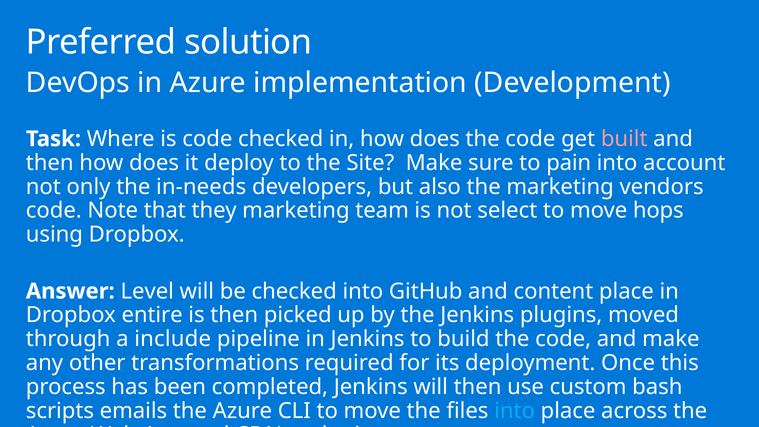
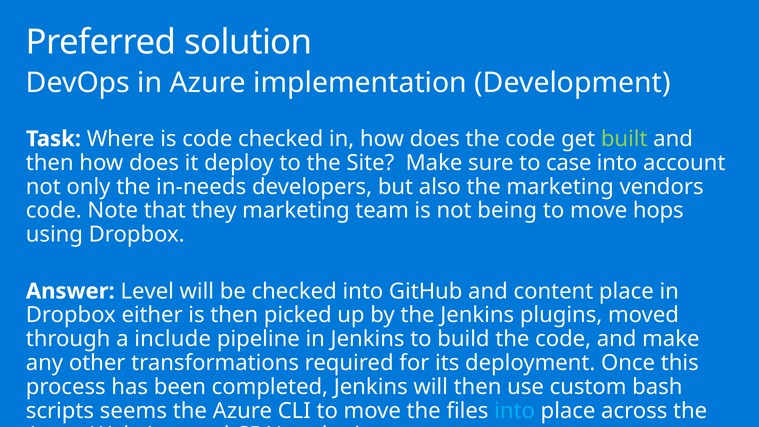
built colour: pink -> light green (624, 139)
pain: pain -> case (569, 163)
select: select -> being (507, 211)
entire: entire -> either (152, 315)
emails: emails -> seems (133, 411)
